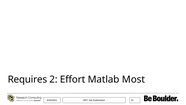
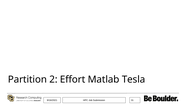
Requires: Requires -> Partition (27, 79)
Most: Most -> Tesla (134, 79)
